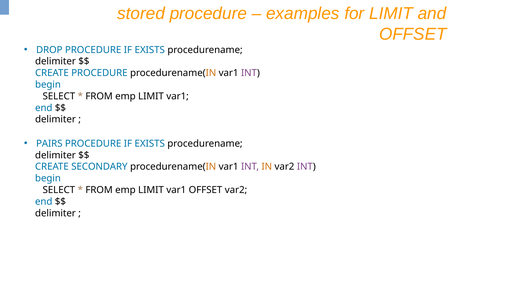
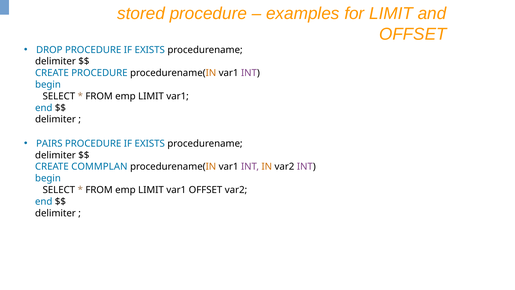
SECONDARY: SECONDARY -> COMMPLAN (99, 167)
